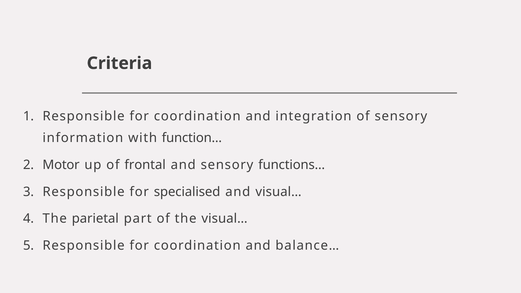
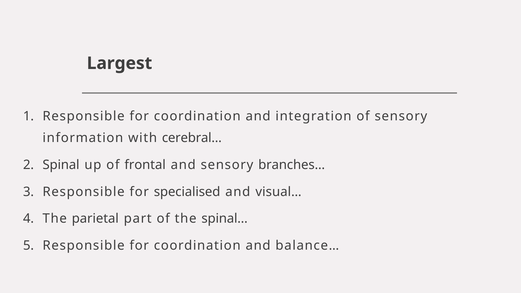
Criteria: Criteria -> Largest (119, 63)
function…: function… -> cerebral… (192, 138)
Motor: Motor -> Spinal (61, 165)
functions…: functions… -> branches… (292, 165)
the visual…: visual… -> spinal… (225, 219)
